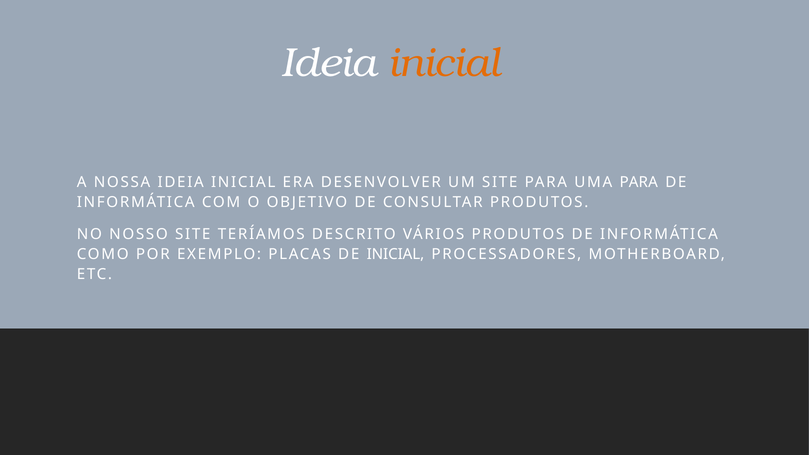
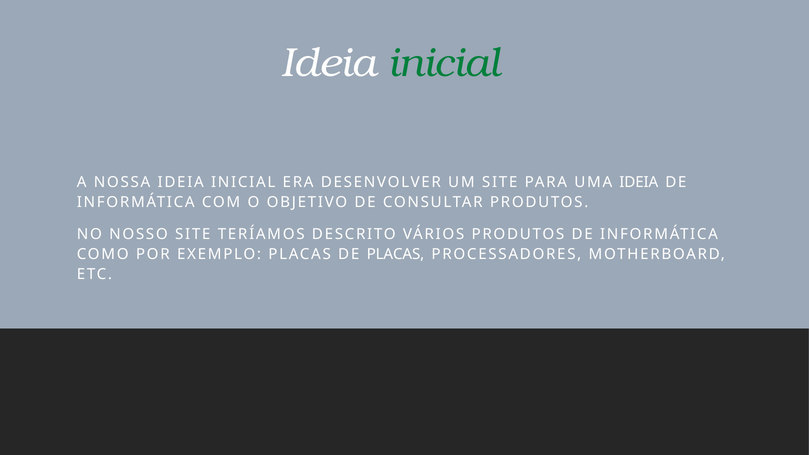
inicial colour: orange -> green (444, 63)
UMA PARA: PARA -> IDEIA (639, 182)
DE INICIAL: INICIAL -> PLACAS (395, 254)
